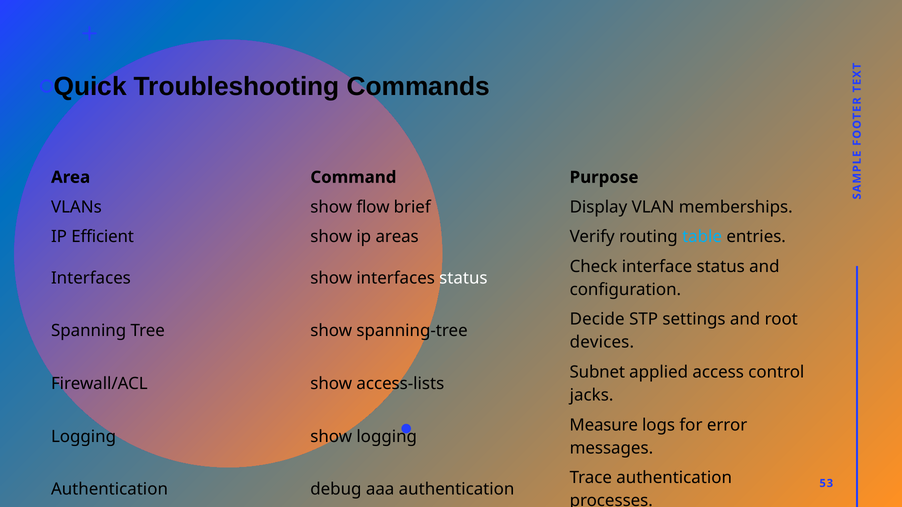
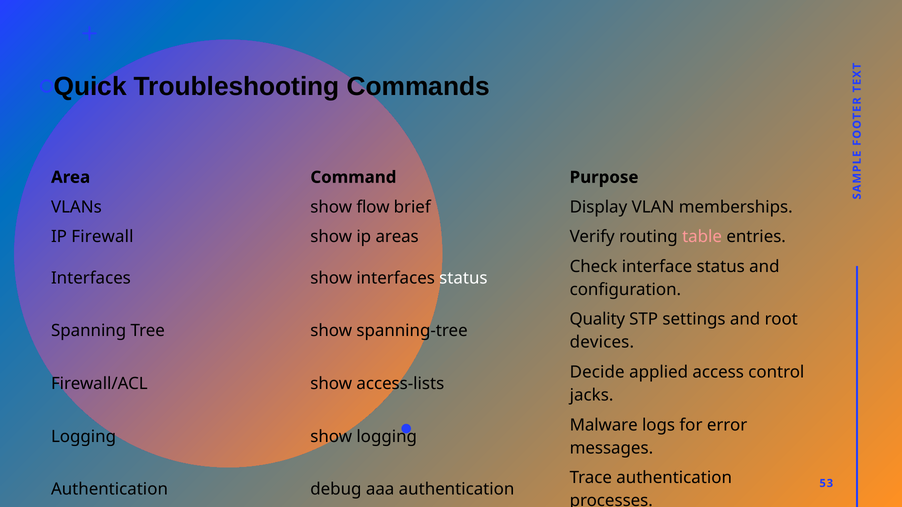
Efficient: Efficient -> Firewall (102, 237)
table colour: light blue -> pink (702, 237)
Decide: Decide -> Quality (597, 320)
Subnet: Subnet -> Decide (597, 372)
Measure: Measure -> Malware (604, 425)
